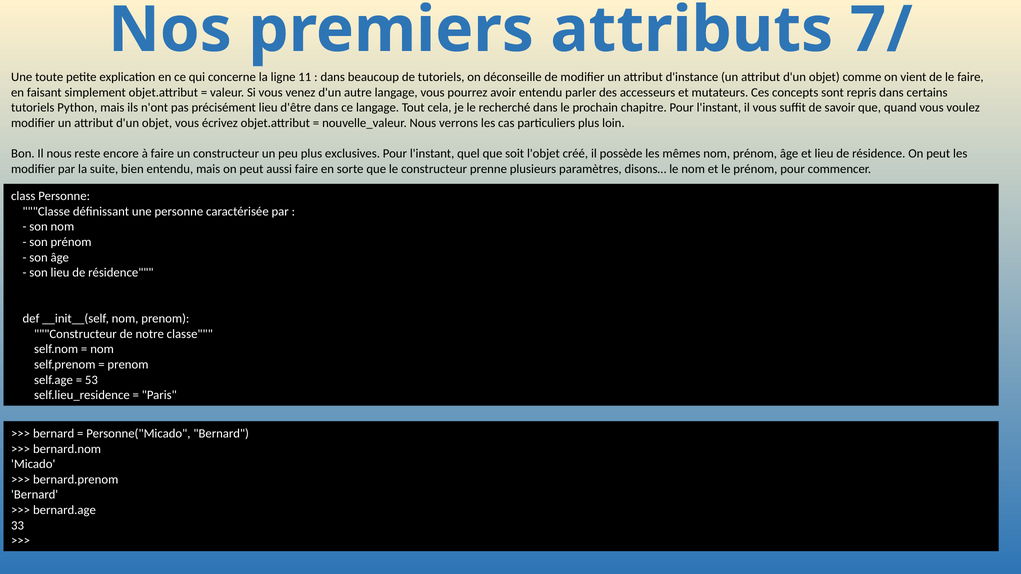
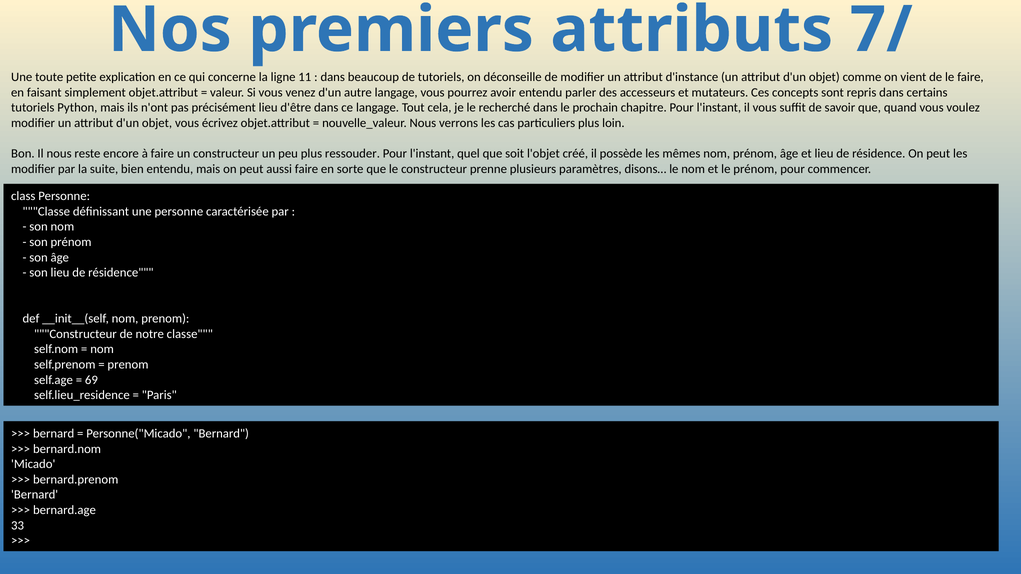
exclusives: exclusives -> ressouder (352, 154)
53: 53 -> 69 (91, 380)
